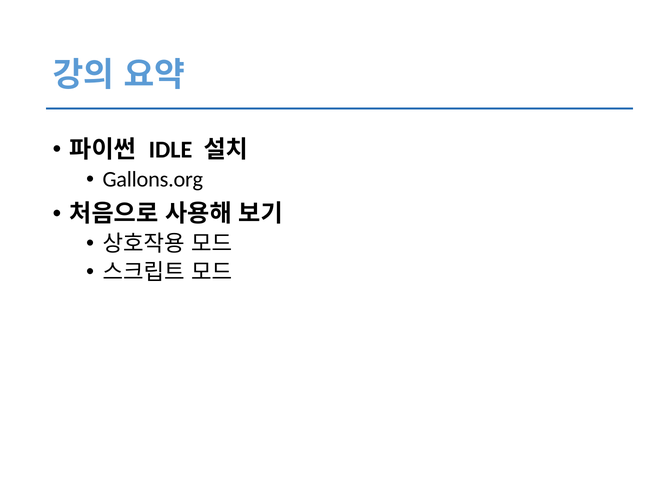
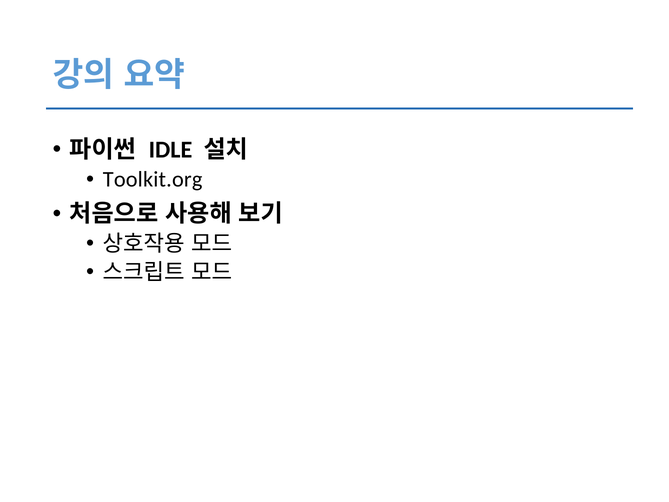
Gallons.org: Gallons.org -> Toolkit.org (153, 180)
